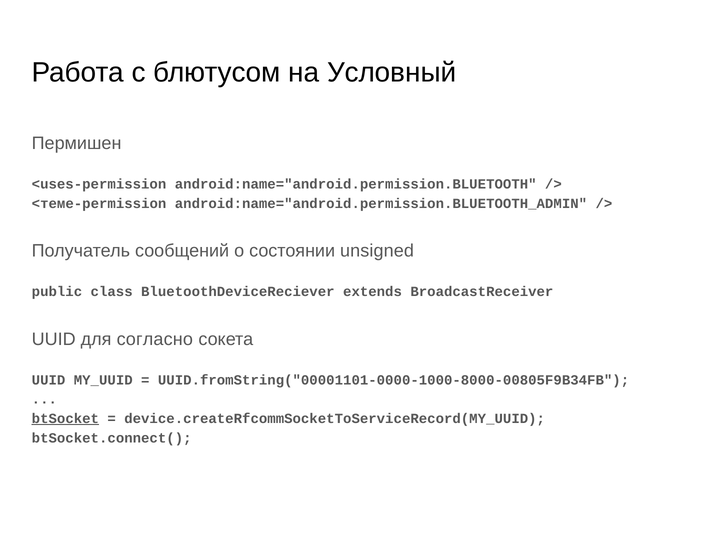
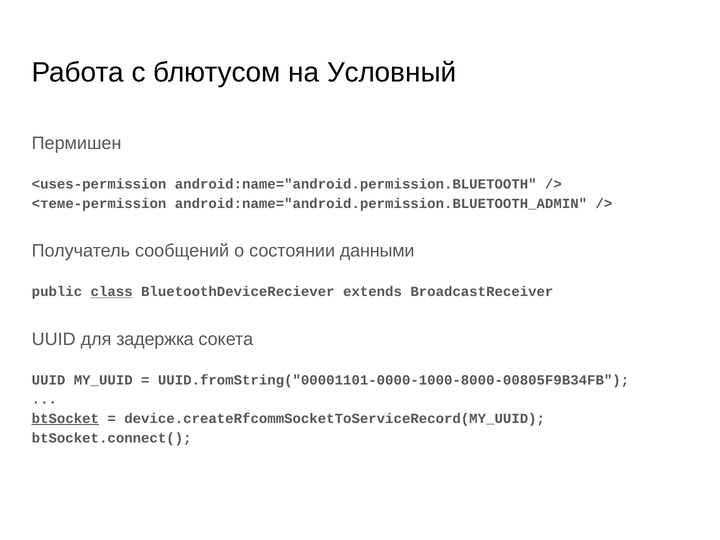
unsigned: unsigned -> данными (377, 251)
class underline: none -> present (112, 292)
согласно: согласно -> задержка (155, 339)
